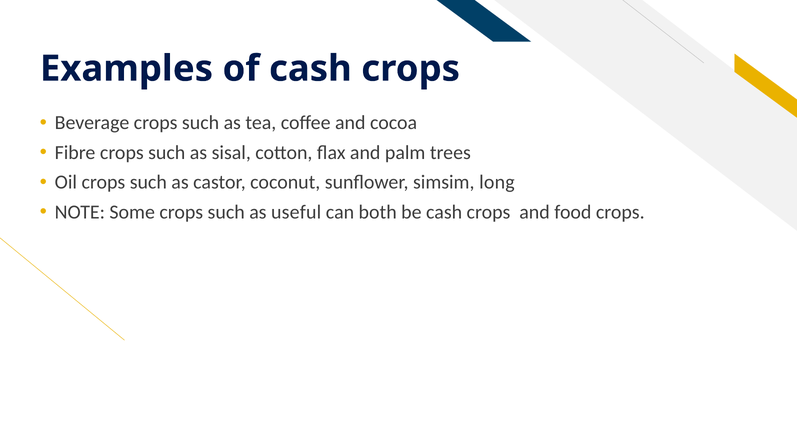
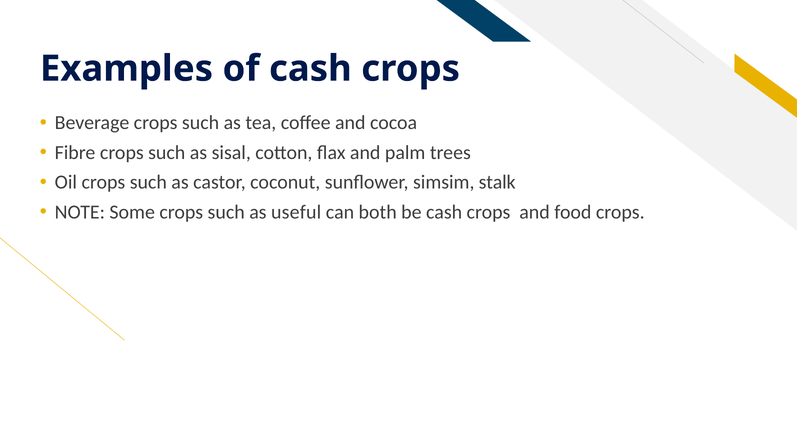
long: long -> stalk (497, 183)
